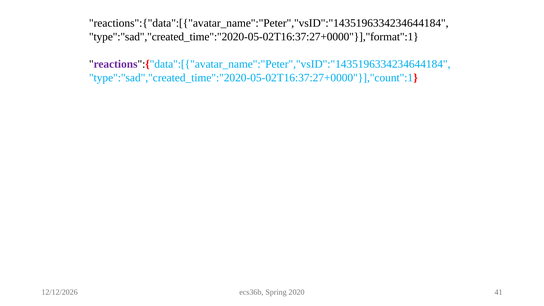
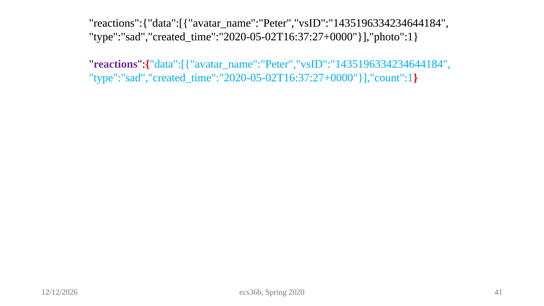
type":"sad","created_time":"2020-05-02T16:37:27+0000"}],"format":1: type":"sad","created_time":"2020-05-02T16:37:27+0000"}],"format":1 -> type":"sad","created_time":"2020-05-02T16:37:27+0000"}],"photo":1 (254, 37)
